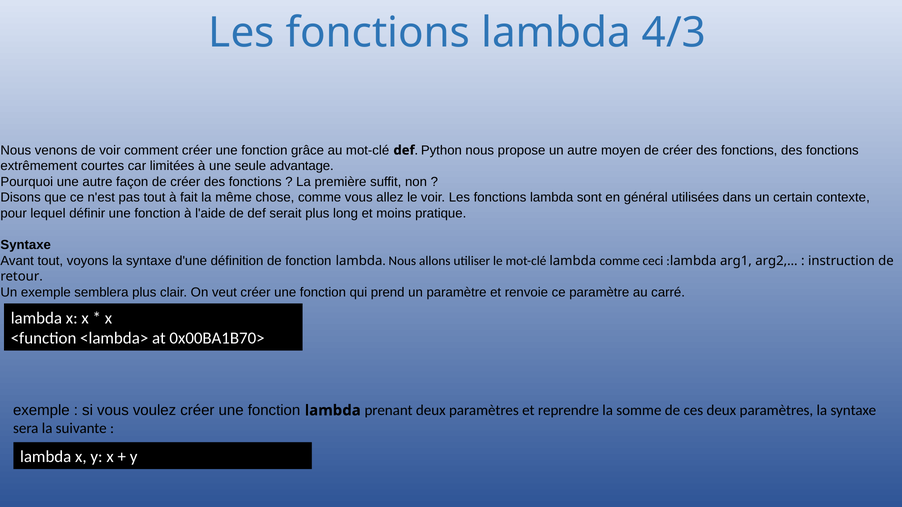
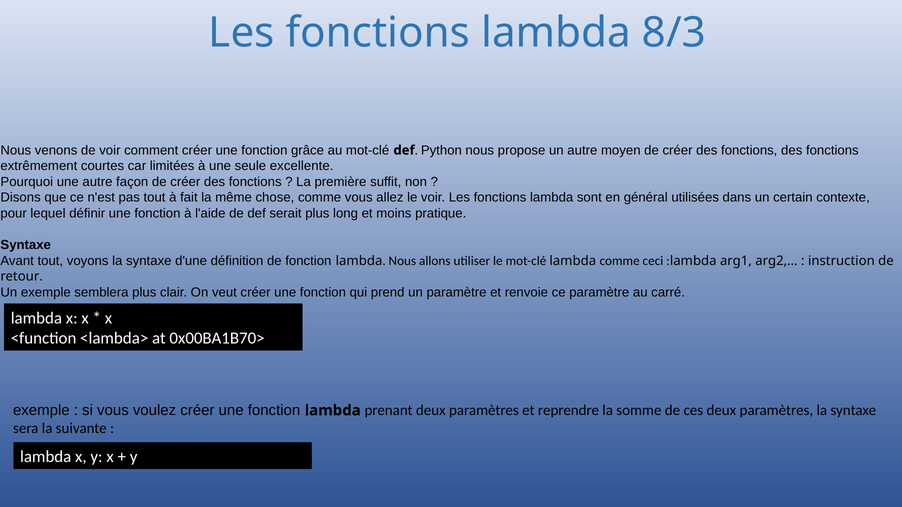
4/3: 4/3 -> 8/3 (674, 33)
advantage: advantage -> excellente (302, 166)
